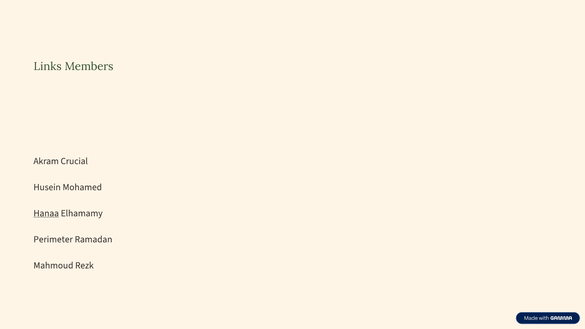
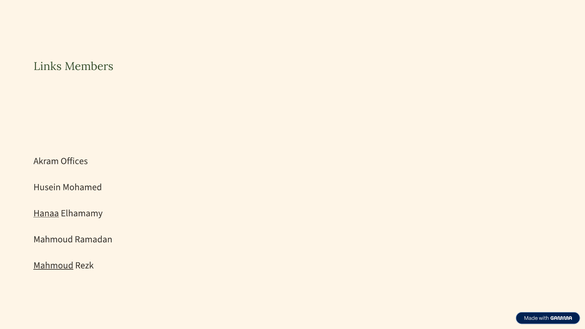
Crucial: Crucial -> Offices (74, 161)
Perimeter: Perimeter -> Mahmoud (53, 239)
Mahmoud underline: none -> present (53, 265)
